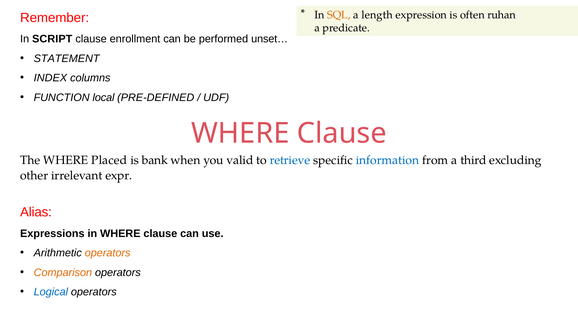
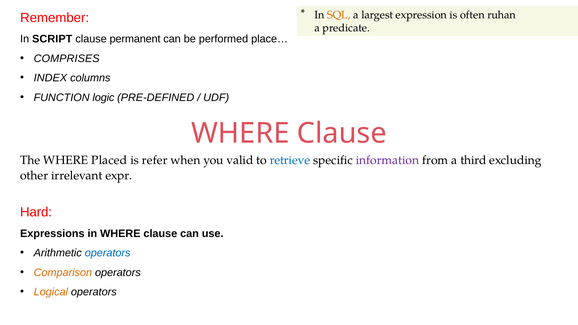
length: length -> largest (377, 15)
enrollment: enrollment -> permanent (135, 39)
unset…: unset… -> place… (270, 39)
STATEMENT: STATEMENT -> COMPRISES (67, 58)
local: local -> logic (103, 98)
bank: bank -> refer (155, 160)
information colour: blue -> purple (388, 160)
Alias: Alias -> Hard (36, 212)
operators colour: orange -> blue (108, 253)
Logical colour: blue -> orange (51, 292)
